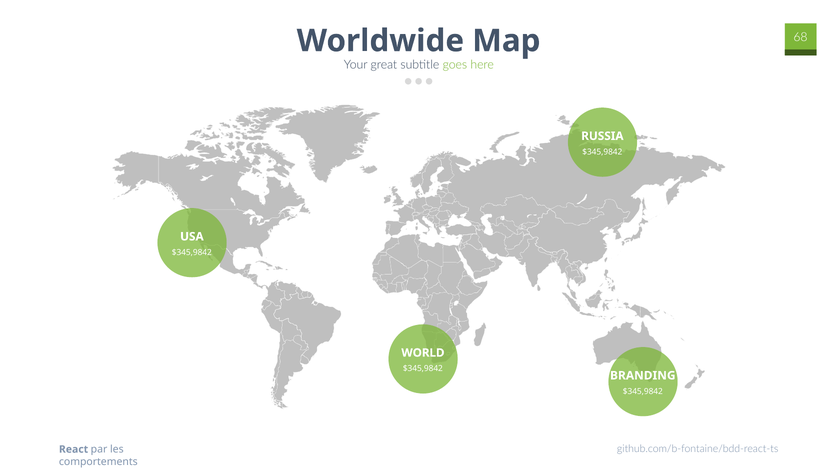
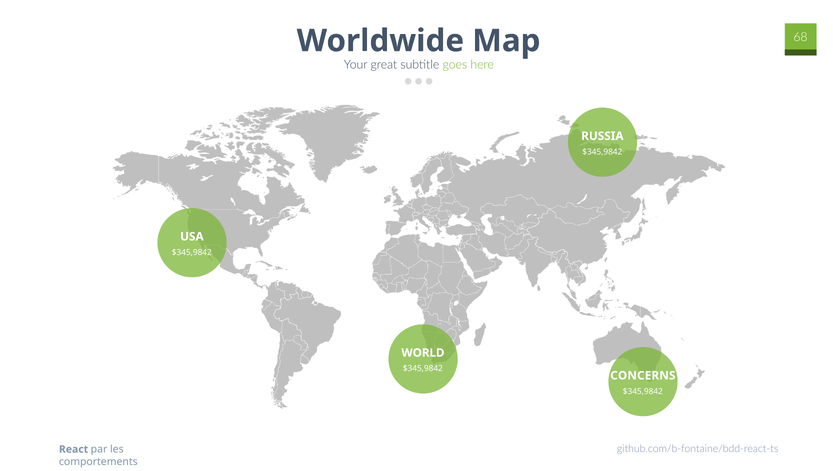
BRANDING: BRANDING -> CONCERNS (643, 375)
